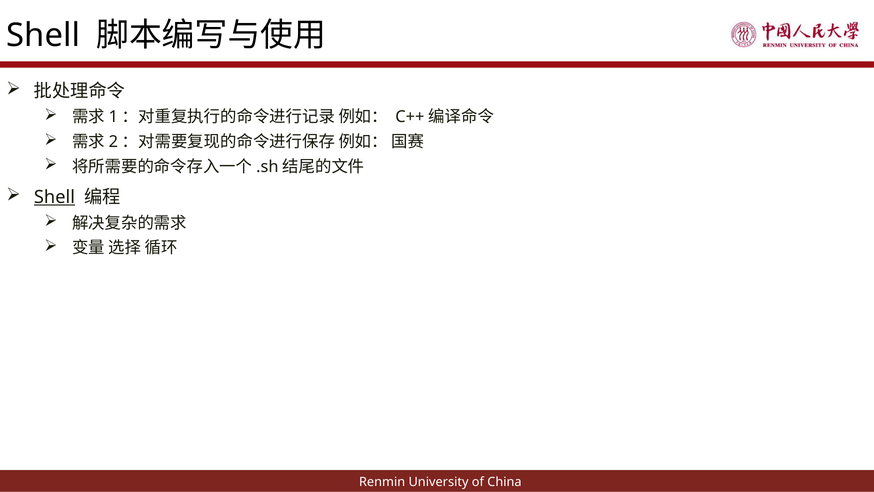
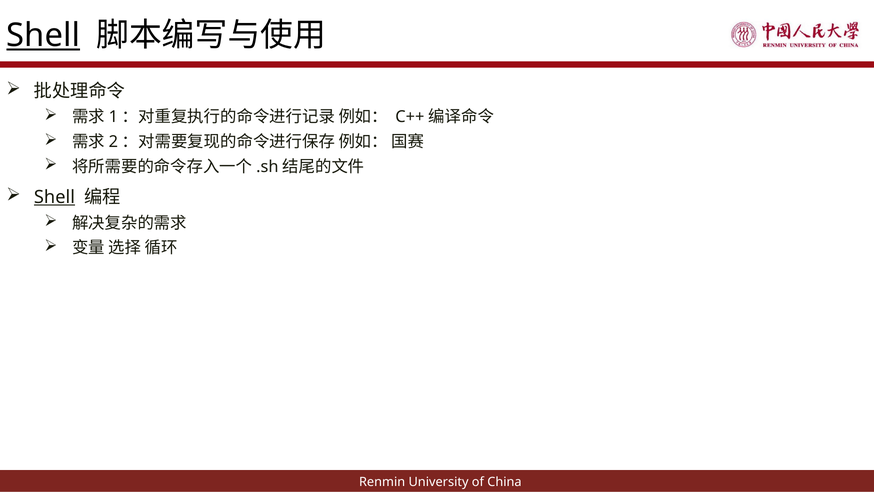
Shell underline: none -> present (43, 35)
